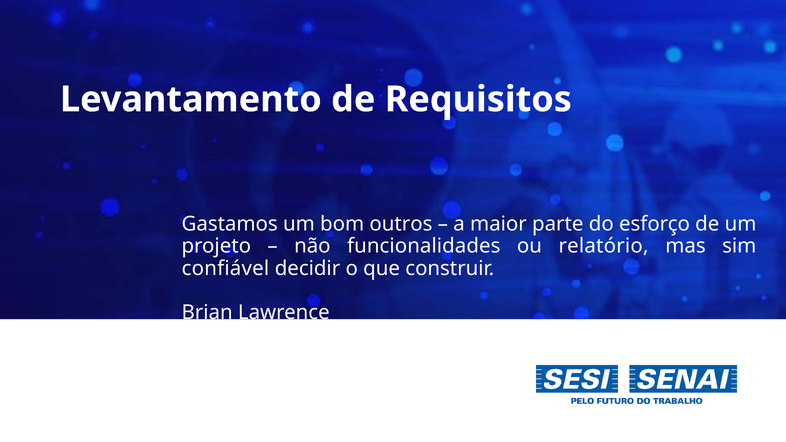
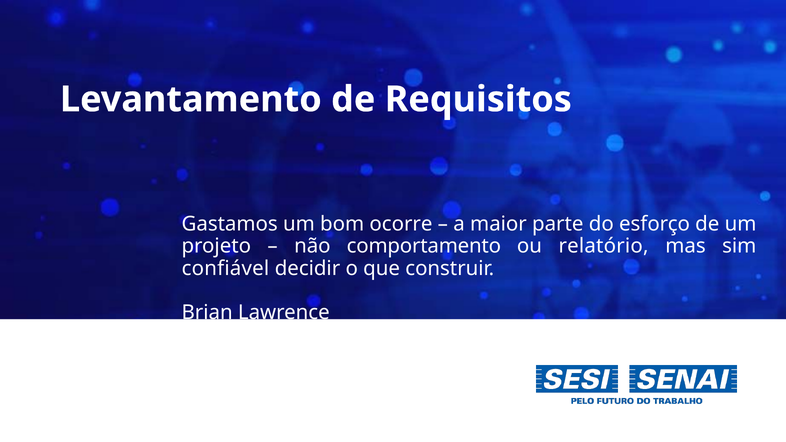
outros: outros -> ocorre (401, 224)
funcionalidades: funcionalidades -> comportamento (424, 246)
